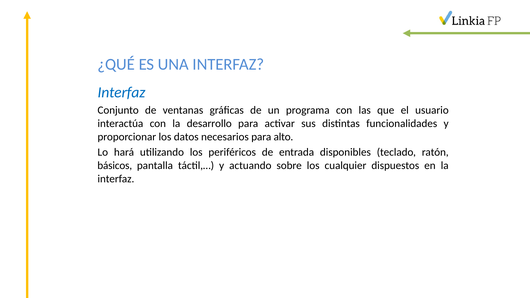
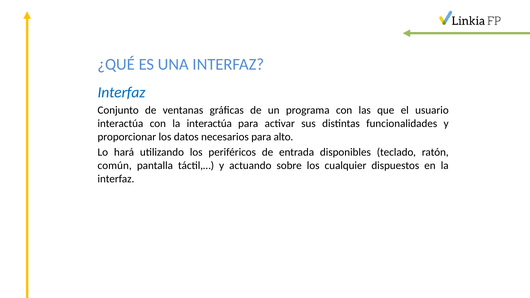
la desarrollo: desarrollo -> interactúa (209, 124)
básicos: básicos -> común (115, 166)
